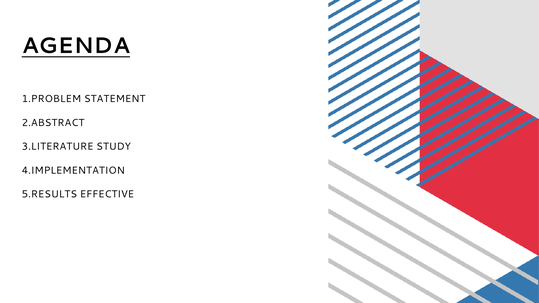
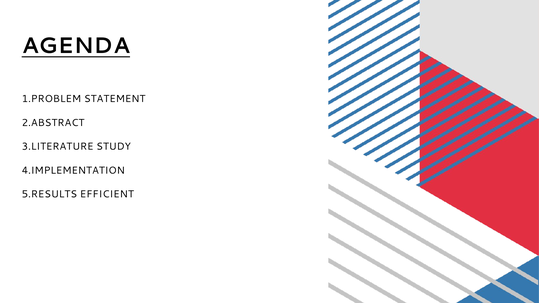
EFFECTIVE: EFFECTIVE -> EFFICIENT (107, 194)
